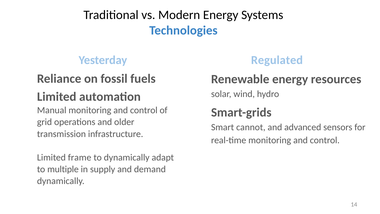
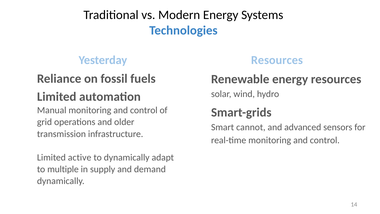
Yesterday Regulated: Regulated -> Resources (277, 60)
frame: frame -> active (80, 157)
